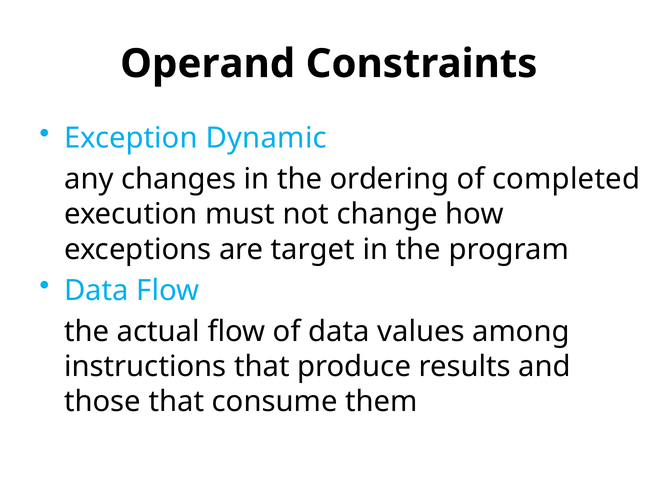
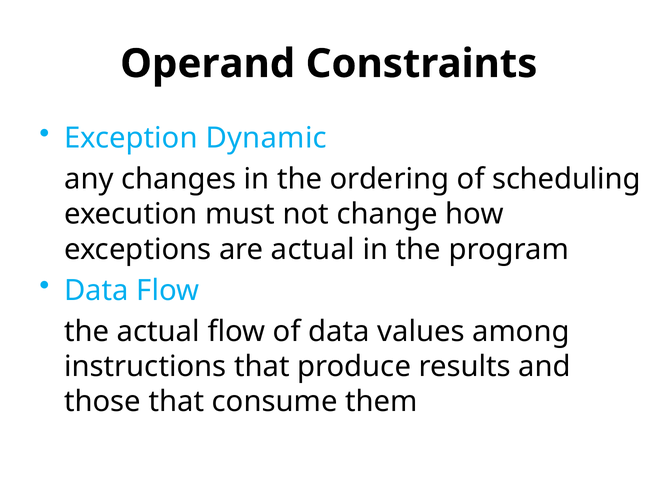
completed: completed -> scheduling (566, 179)
are target: target -> actual (313, 249)
